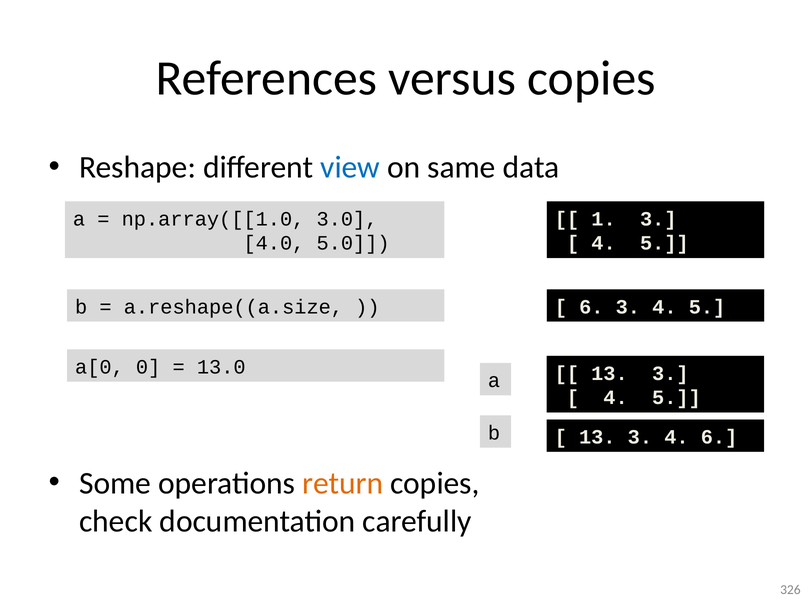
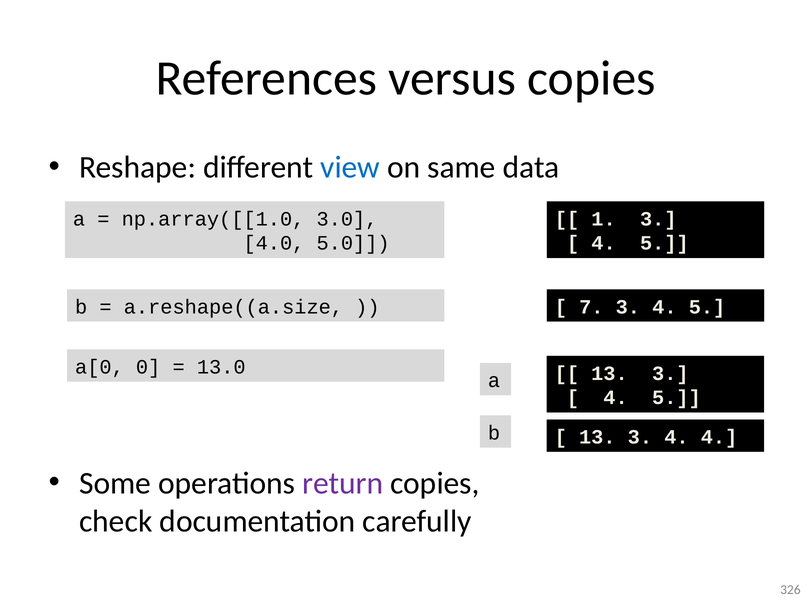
6: 6 -> 7 (591, 307)
4 6: 6 -> 4 (719, 437)
return colour: orange -> purple (343, 483)
